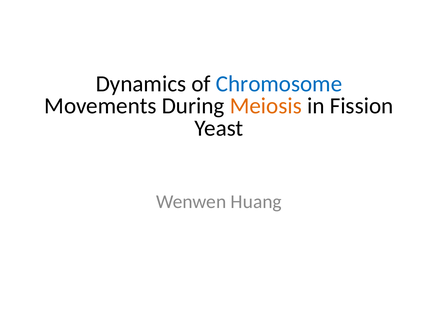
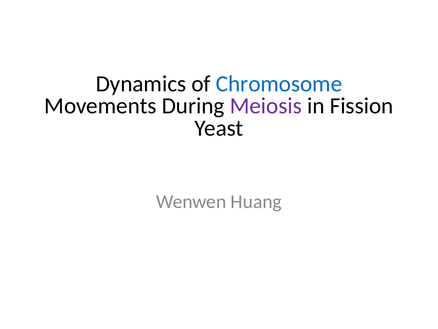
Meiosis colour: orange -> purple (266, 106)
